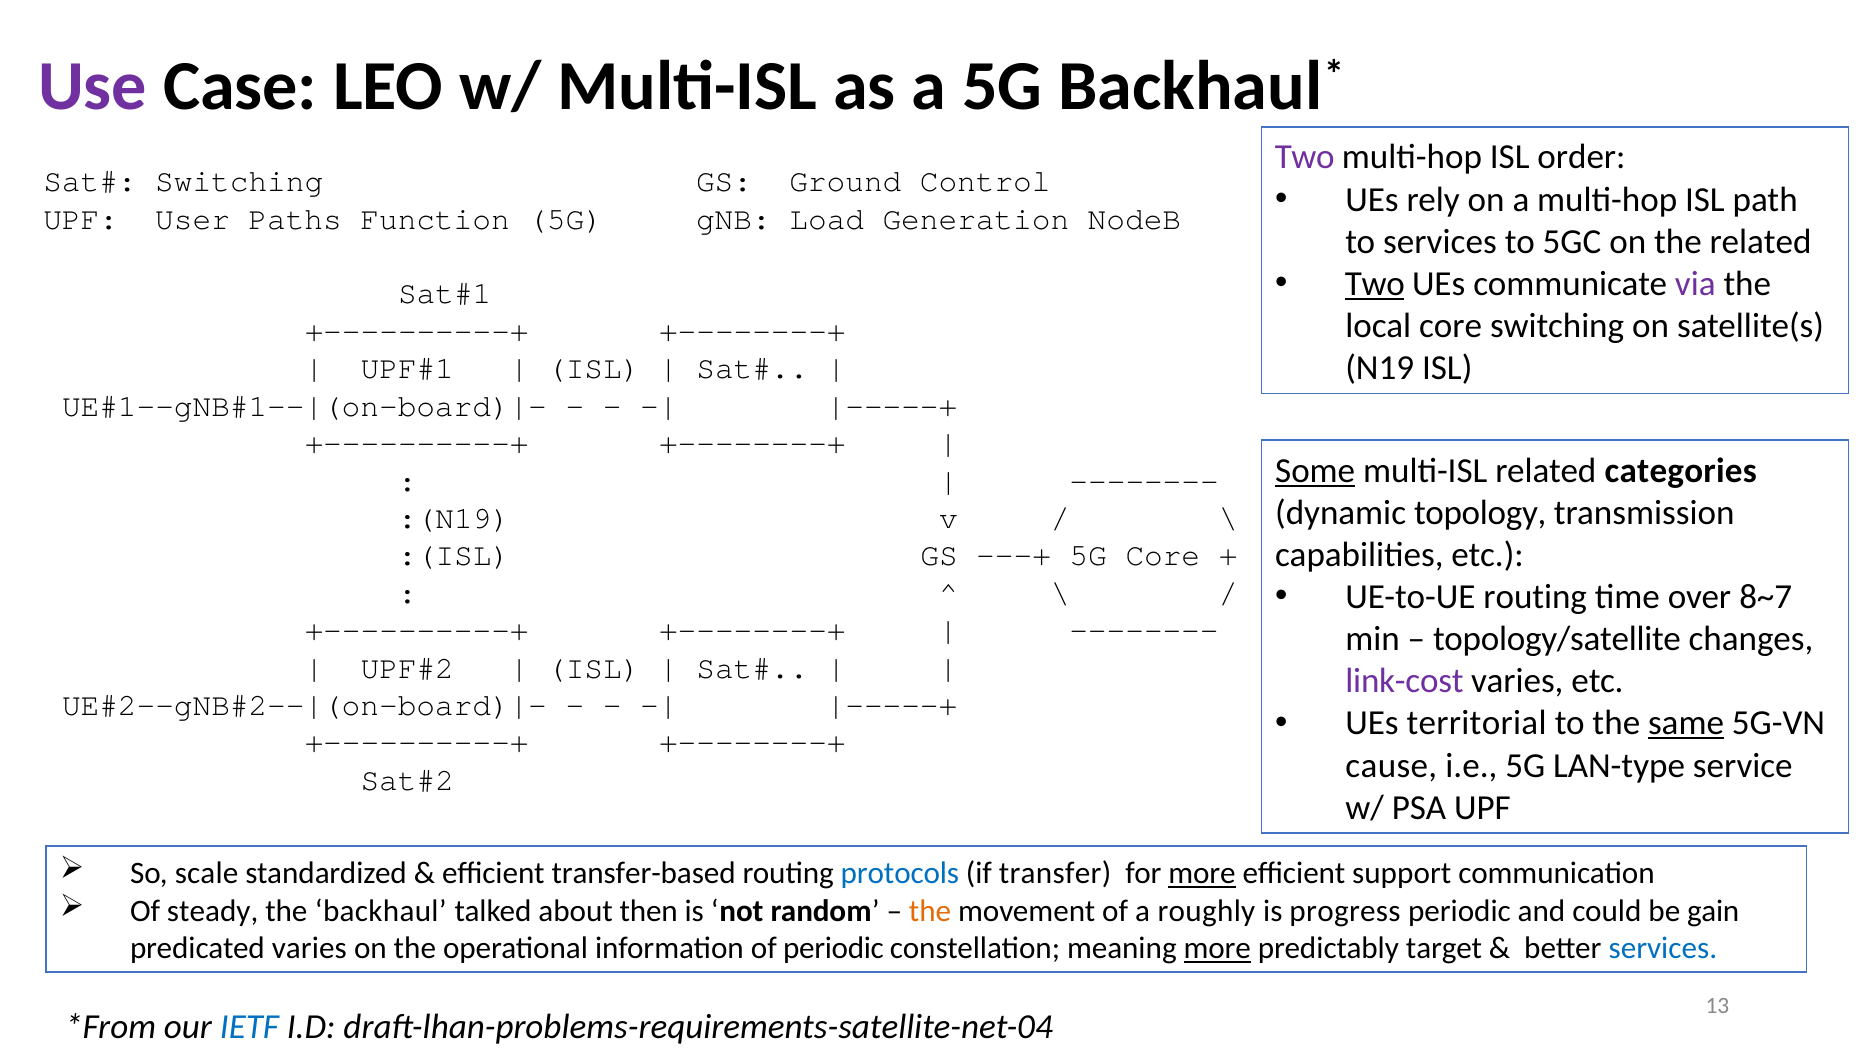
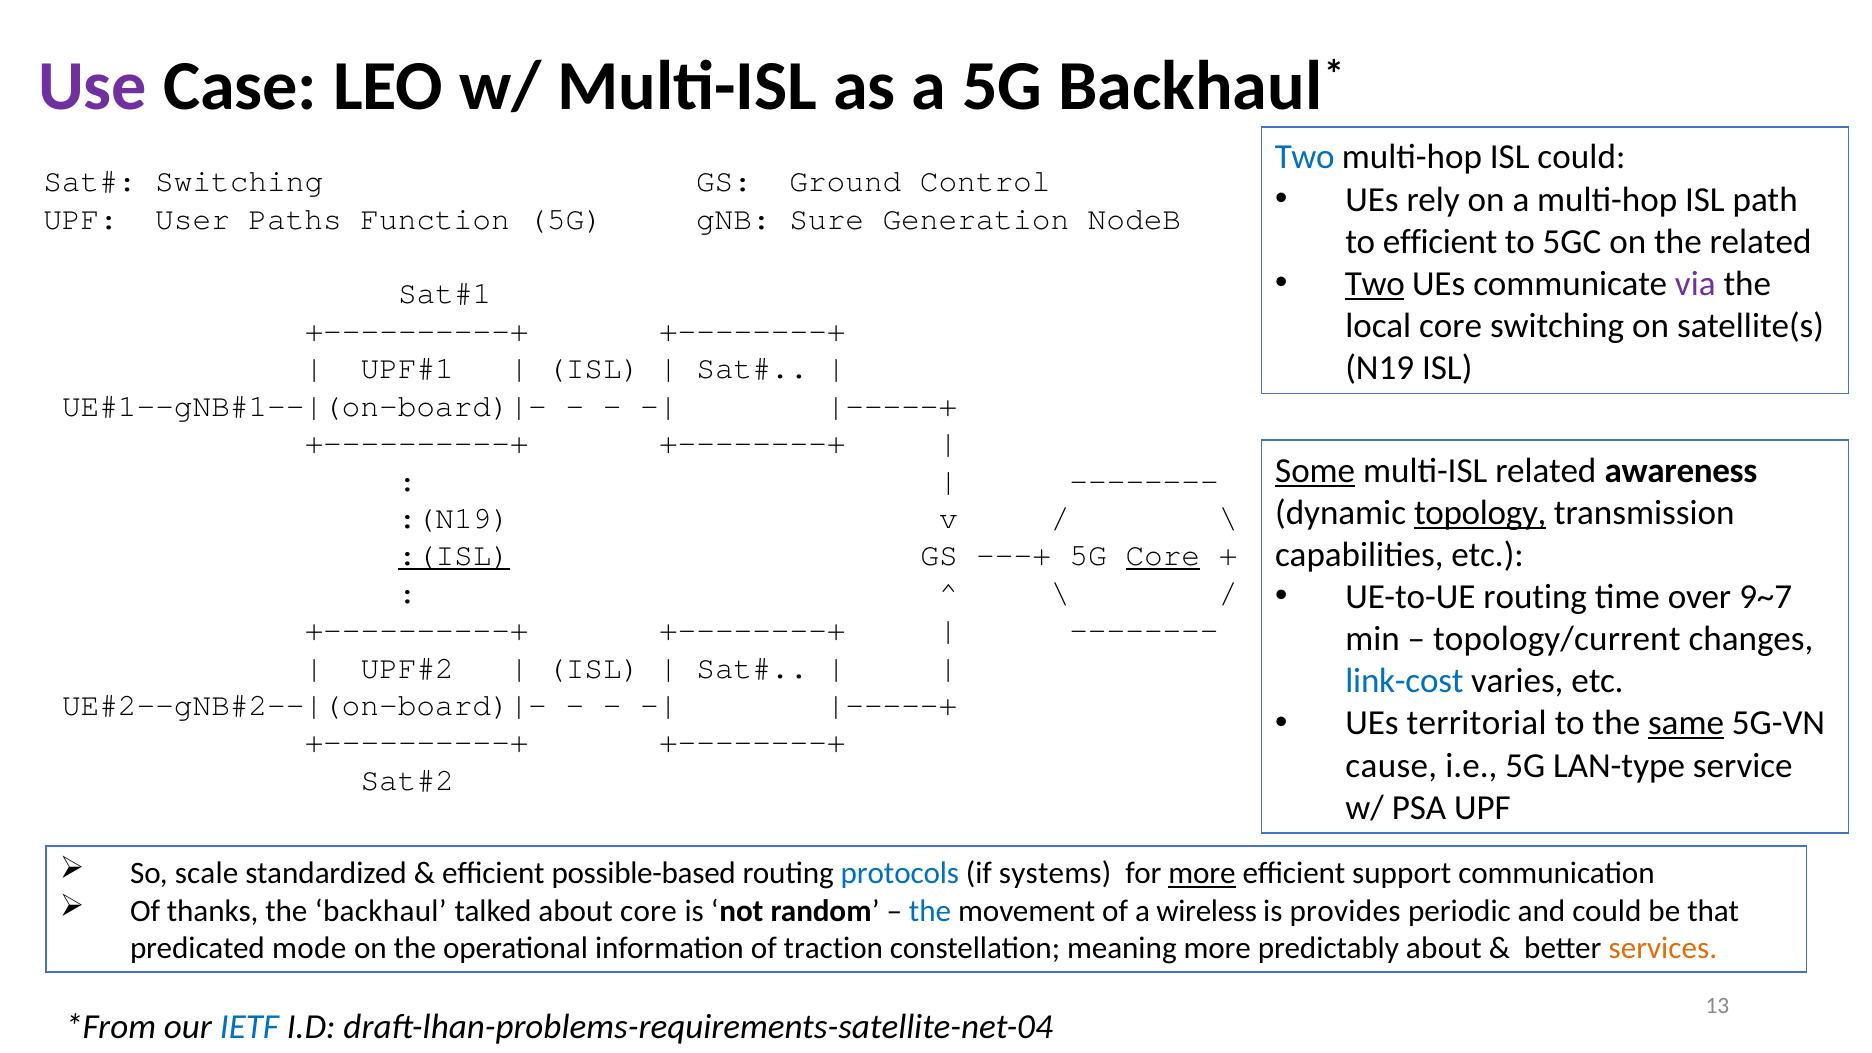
Two colour: purple -> blue (1305, 157)
ISL order: order -> could (1581, 157)
Load: Load -> Sure (827, 219)
to services: services -> efficient (1440, 242)
categories: categories -> awareness (1681, 471)
topology underline: none -> present (1480, 513)
:(ISL underline: none -> present (454, 556)
Core underline: none -> present (1163, 556)
8~7: 8~7 -> 9~7 (1766, 597)
topology/satellite: topology/satellite -> topology/current (1557, 639)
link-cost colour: purple -> blue (1404, 681)
transfer-based: transfer-based -> possible-based (644, 874)
transfer: transfer -> systems (1055, 874)
steady: steady -> thanks (213, 911)
about then: then -> core (648, 911)
the colour: orange -> blue (930, 911)
roughly: roughly -> wireless (1207, 911)
progress: progress -> provides (1345, 911)
gain: gain -> that (1713, 911)
predicated varies: varies -> mode (309, 948)
of periodic: periodic -> traction (833, 948)
more underline: present -> none (1217, 948)
predictably target: target -> about (1444, 948)
services colour: blue -> orange (1663, 948)
